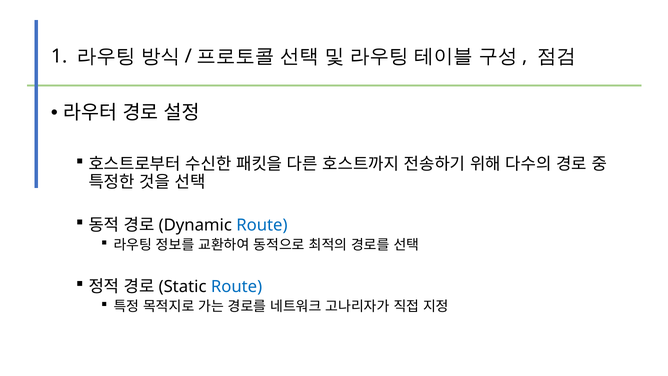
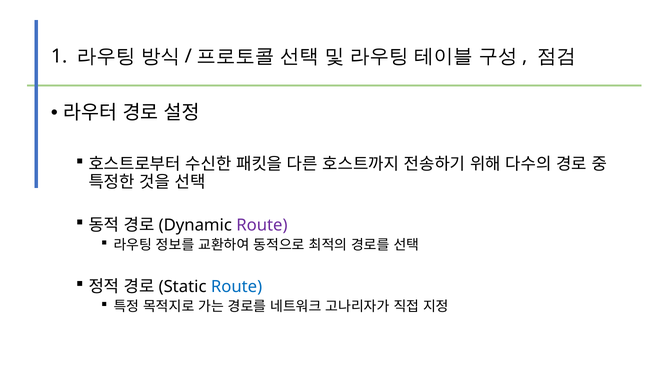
Route colour: blue -> purple (262, 225)
